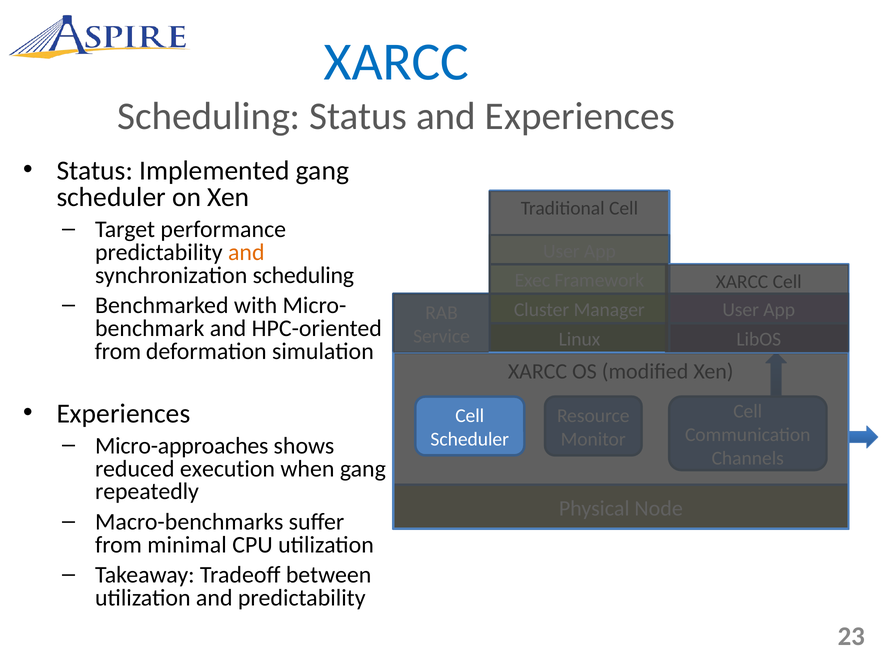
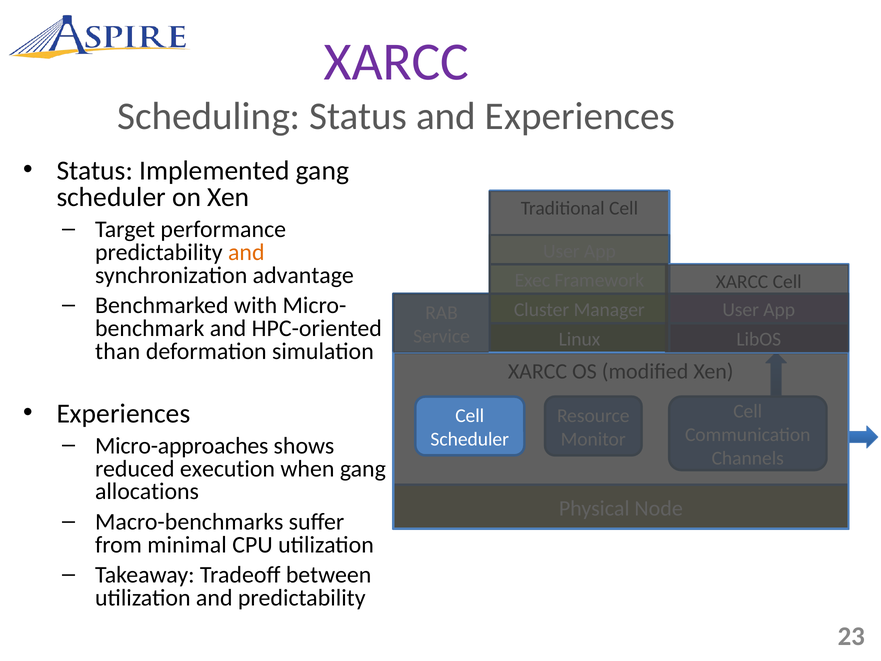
XARCC colour: blue -> purple (396, 62)
synchronization scheduling: scheduling -> advantage (303, 275)
from: from -> than (118, 351)
repeatedly: repeatedly -> allocations (147, 491)
